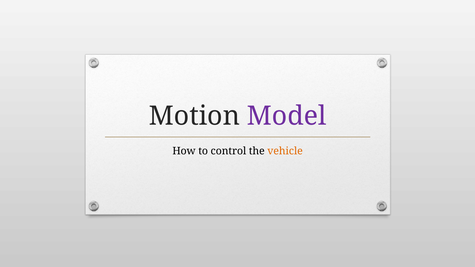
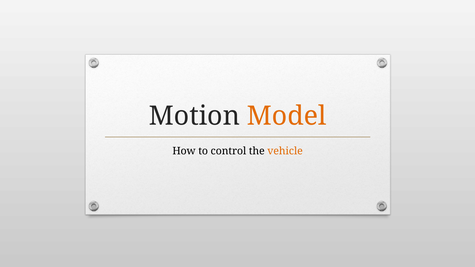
Model colour: purple -> orange (287, 116)
